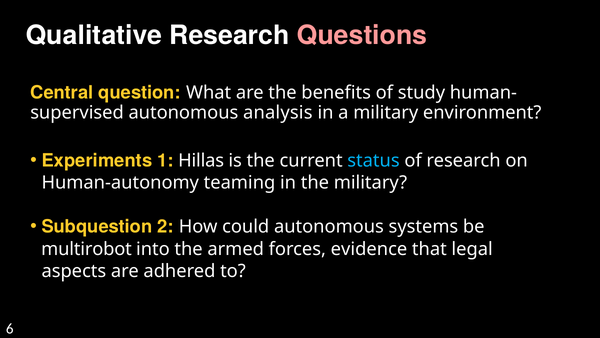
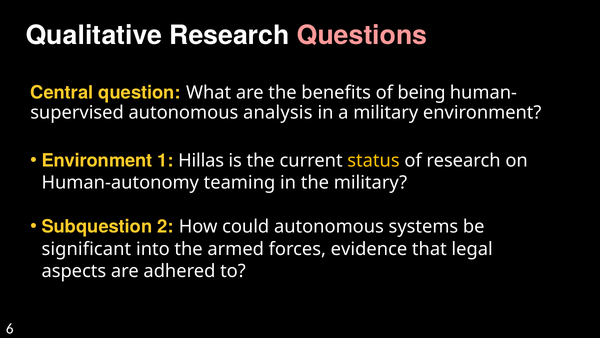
study: study -> being (422, 93)
Experiments: Experiments -> Environment (97, 161)
status colour: light blue -> yellow (373, 161)
multirobot: multirobot -> significant (86, 249)
